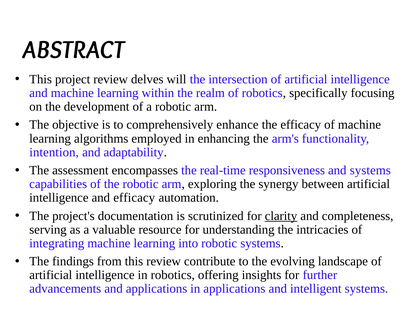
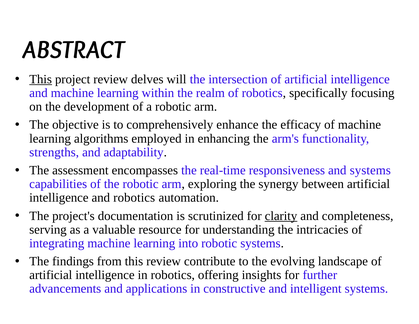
This underline: none -> present (41, 79)
intention: intention -> strengths (54, 152)
and efficacy: efficacy -> robotics (134, 198)
in applications: applications -> constructive (234, 289)
